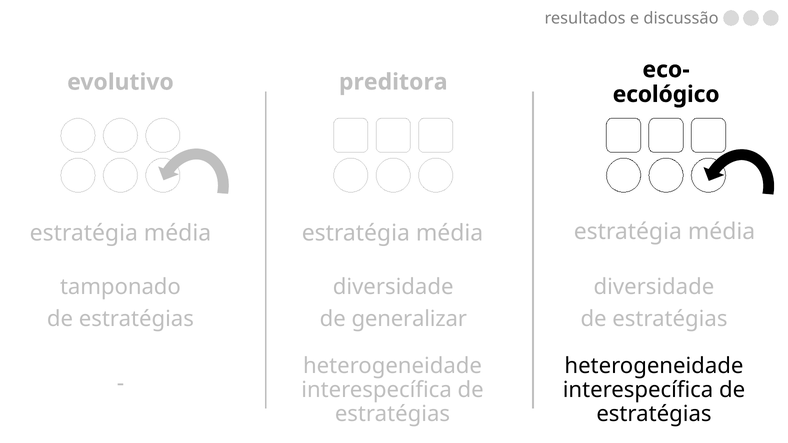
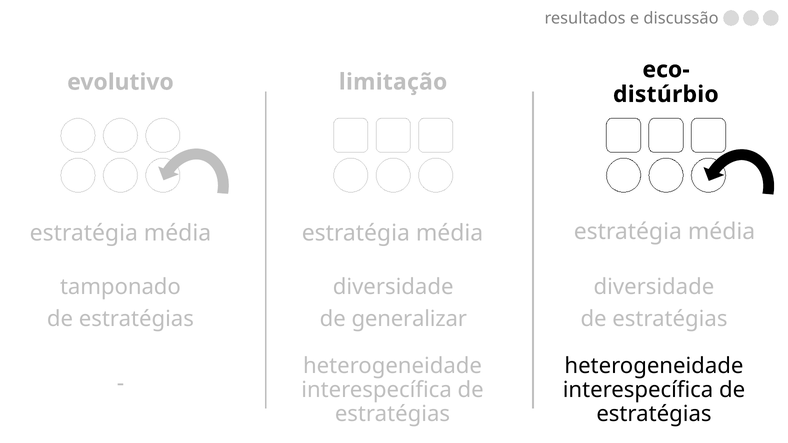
preditora: preditora -> limitação (393, 82)
ecológico: ecológico -> distúrbio (666, 94)
